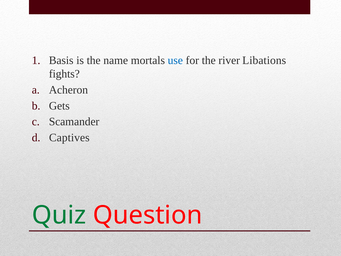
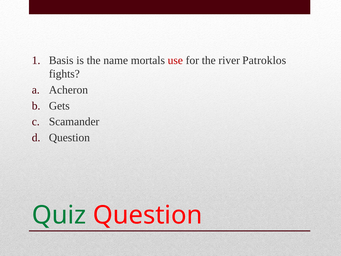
use colour: blue -> red (175, 60)
Libations: Libations -> Patroklos (264, 60)
Captives: Captives -> Question (69, 137)
